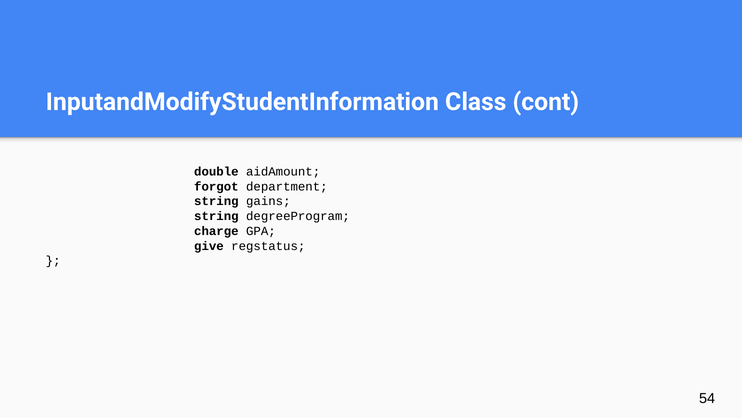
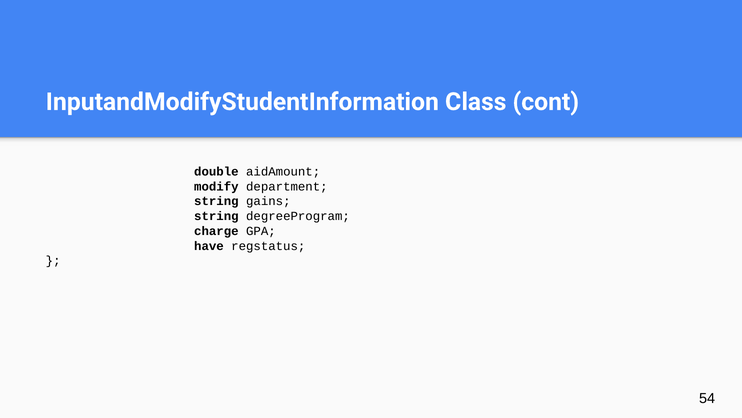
forgot: forgot -> modify (216, 186)
give: give -> have (209, 246)
